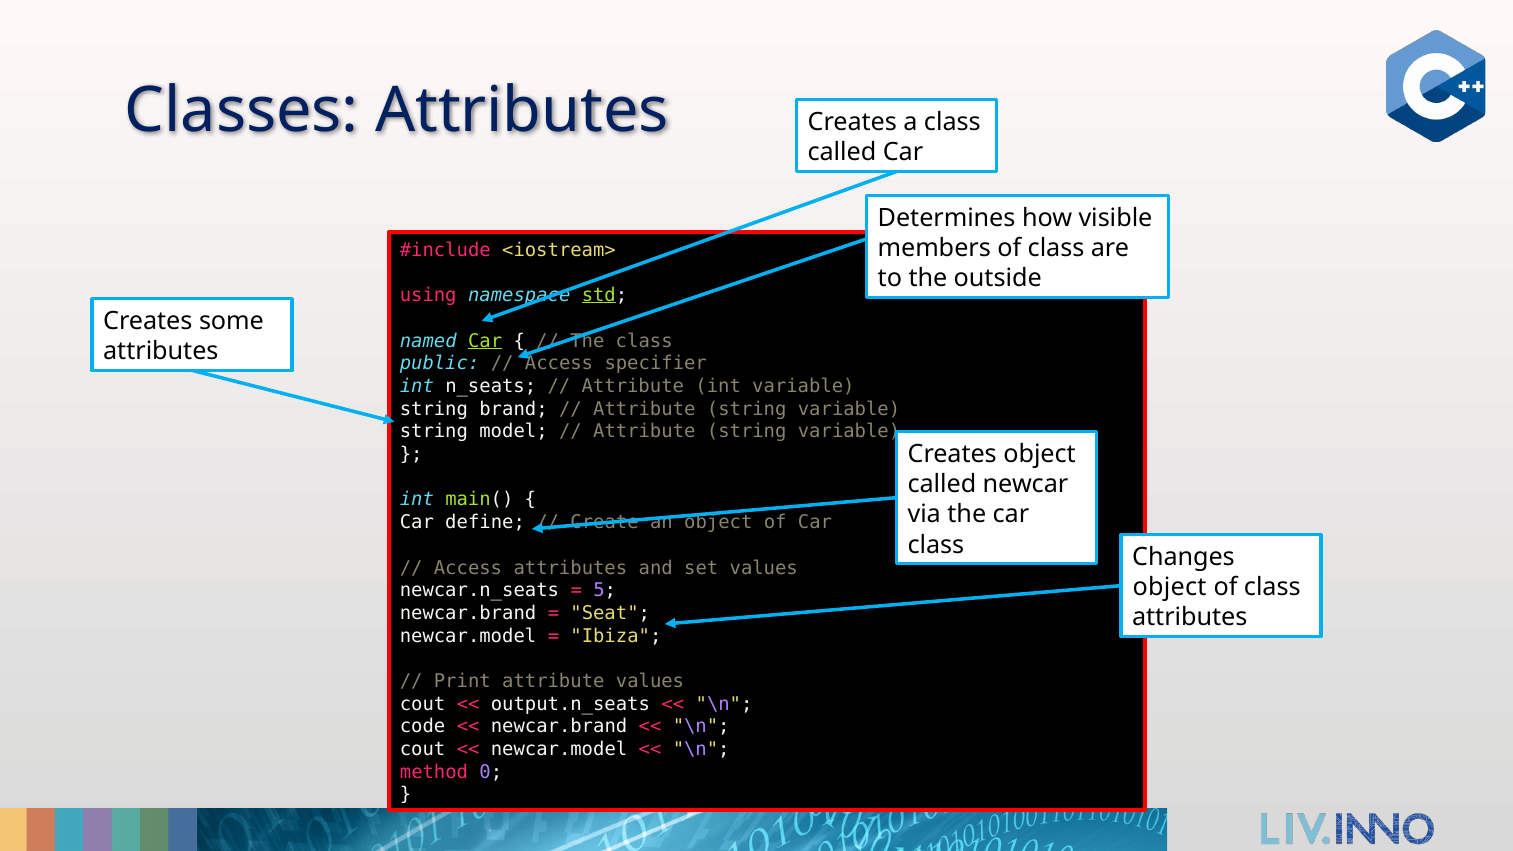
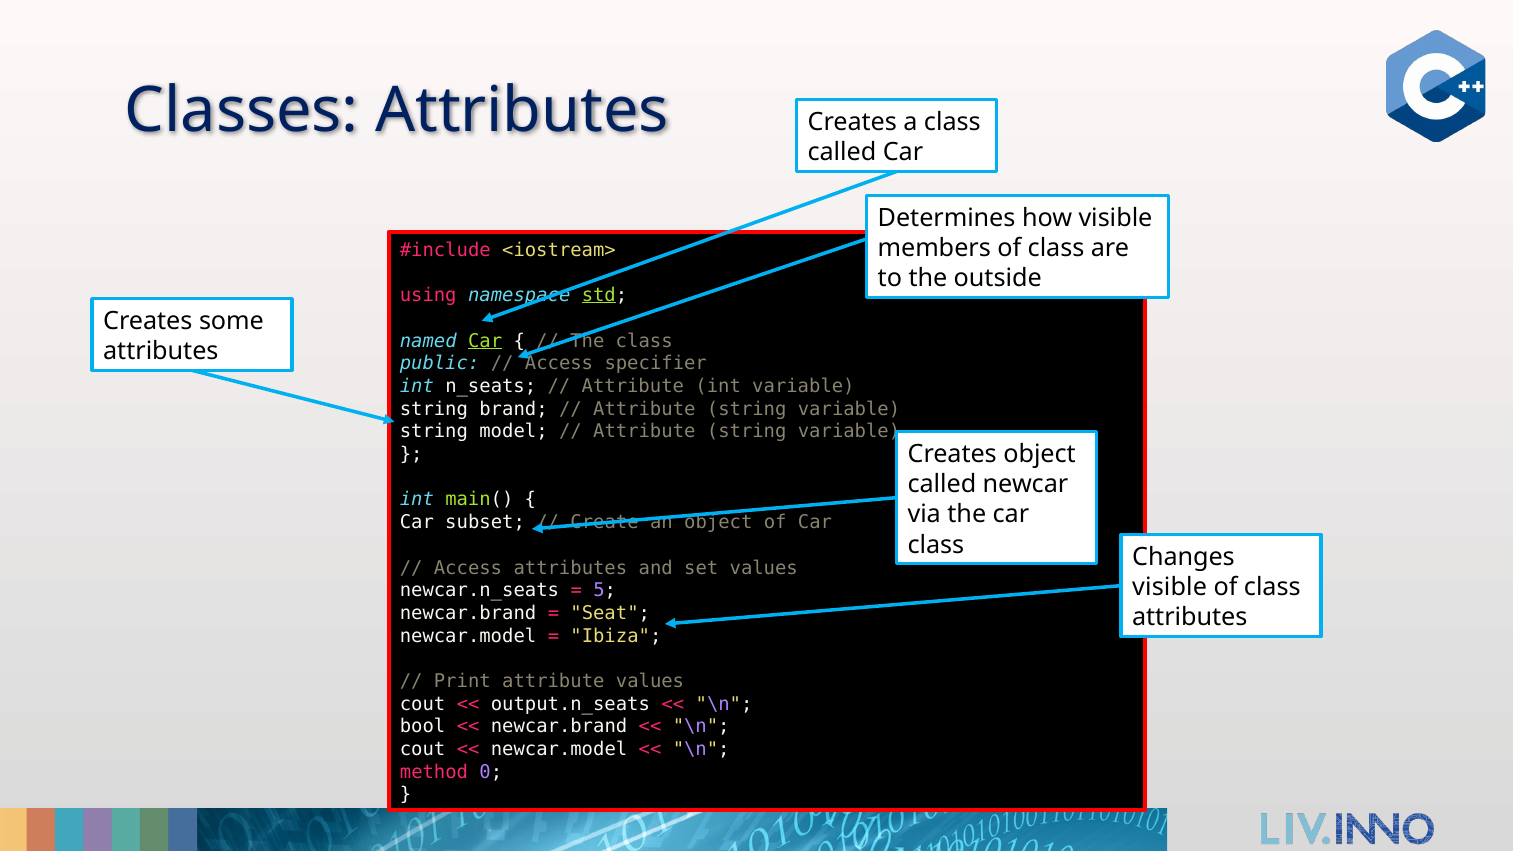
define: define -> subset (485, 522)
object: object -> visible (1170, 587)
code: code -> bool (423, 727)
